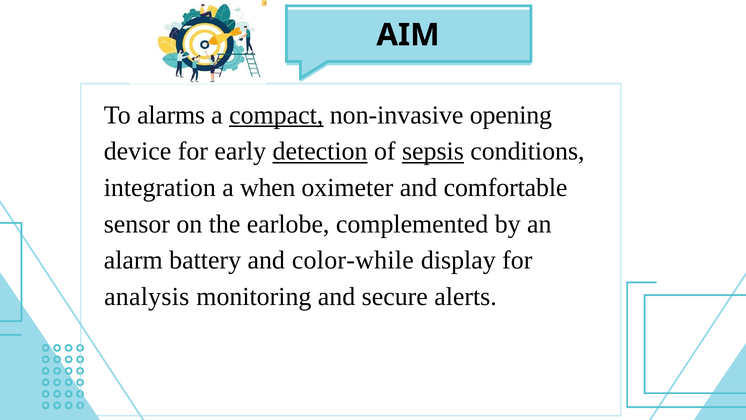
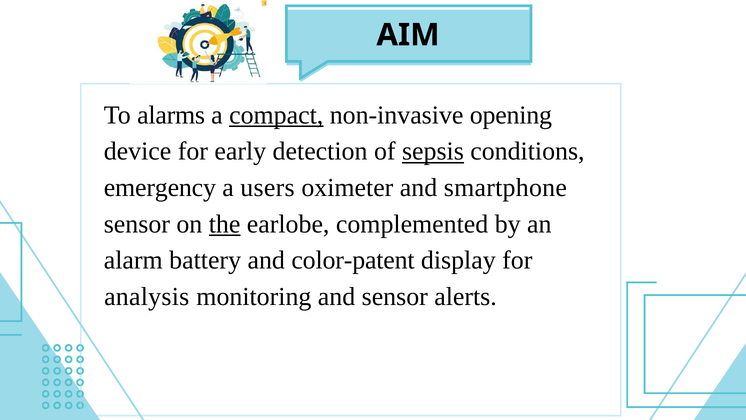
detection underline: present -> none (320, 151)
integration: integration -> emergency (160, 188)
when: when -> users (267, 188)
comfortable: comfortable -> smartphone (505, 188)
the underline: none -> present (225, 224)
color-while: color-while -> color-patent (353, 260)
and secure: secure -> sensor (395, 296)
